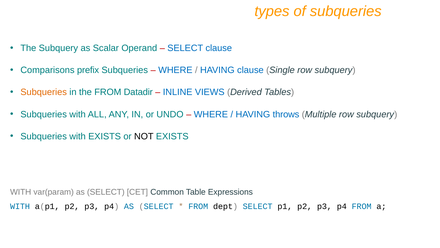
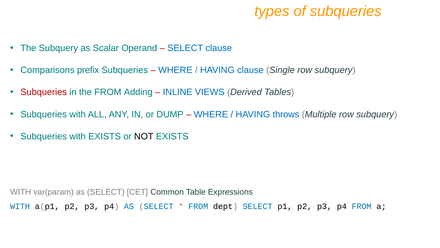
Subqueries colour: orange -> red (44, 92)
Datadir: Datadir -> Adding (138, 92)
UNDO: UNDO -> DUMP (170, 114)
